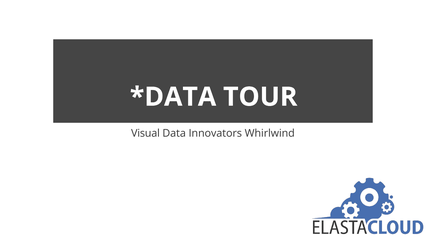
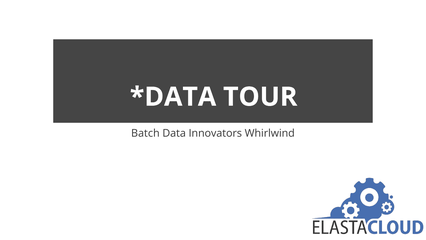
Visual: Visual -> Batch (145, 133)
